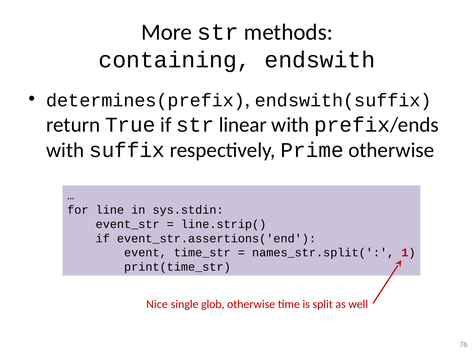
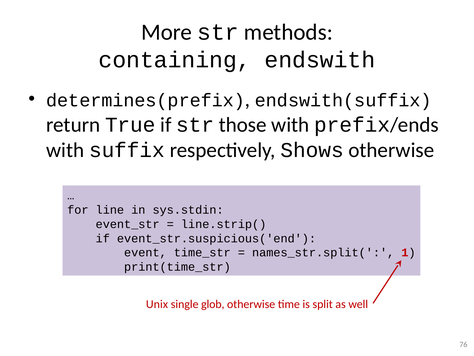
linear: linear -> those (243, 125)
Prime: Prime -> Shows (312, 150)
event_str.assertions('end: event_str.assertions('end -> event_str.suspicious('end (217, 238)
Nice: Nice -> Unix (157, 304)
